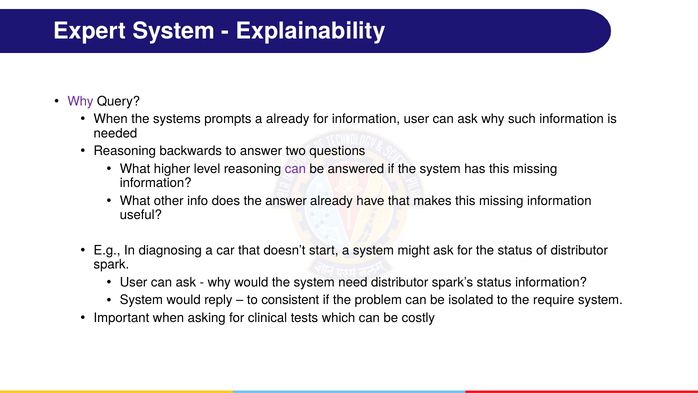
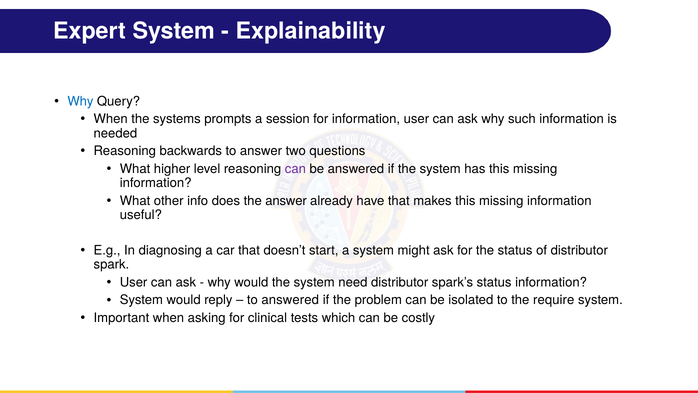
Why colour: purple -> blue (80, 101)
a already: already -> session (288, 119)
to consistent: consistent -> answered (290, 300)
